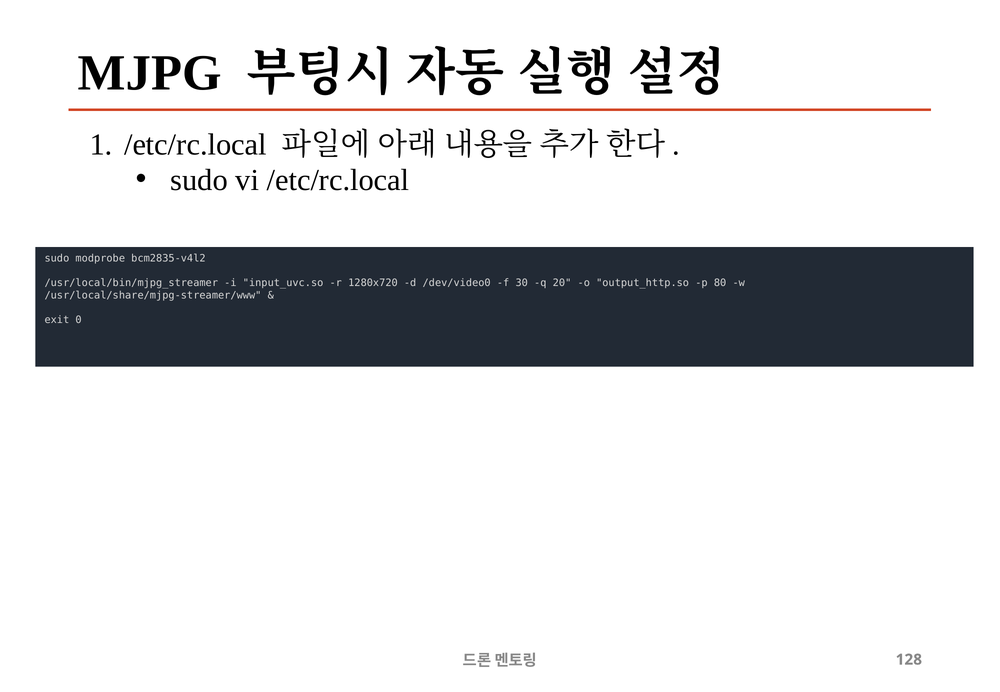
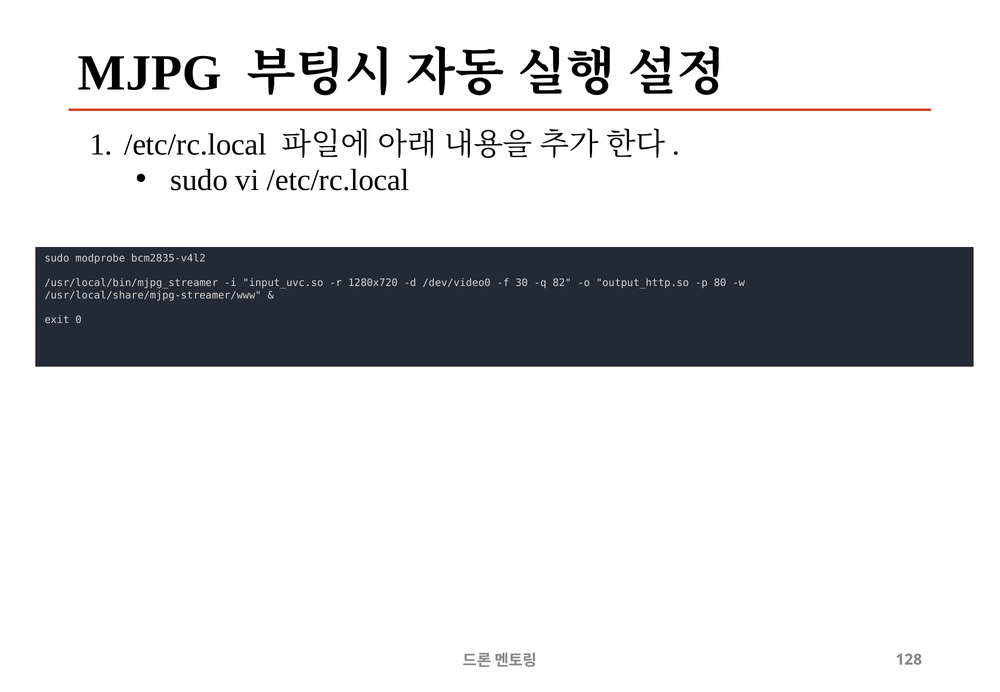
20: 20 -> 82 (562, 283)
